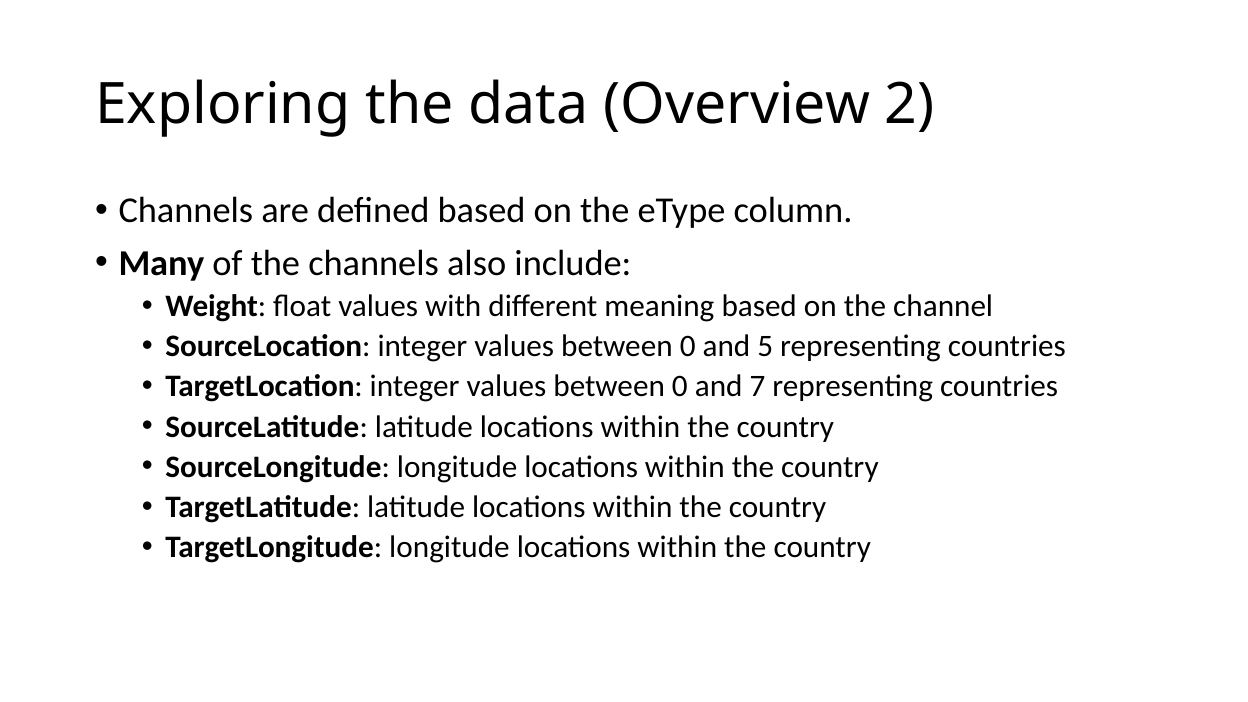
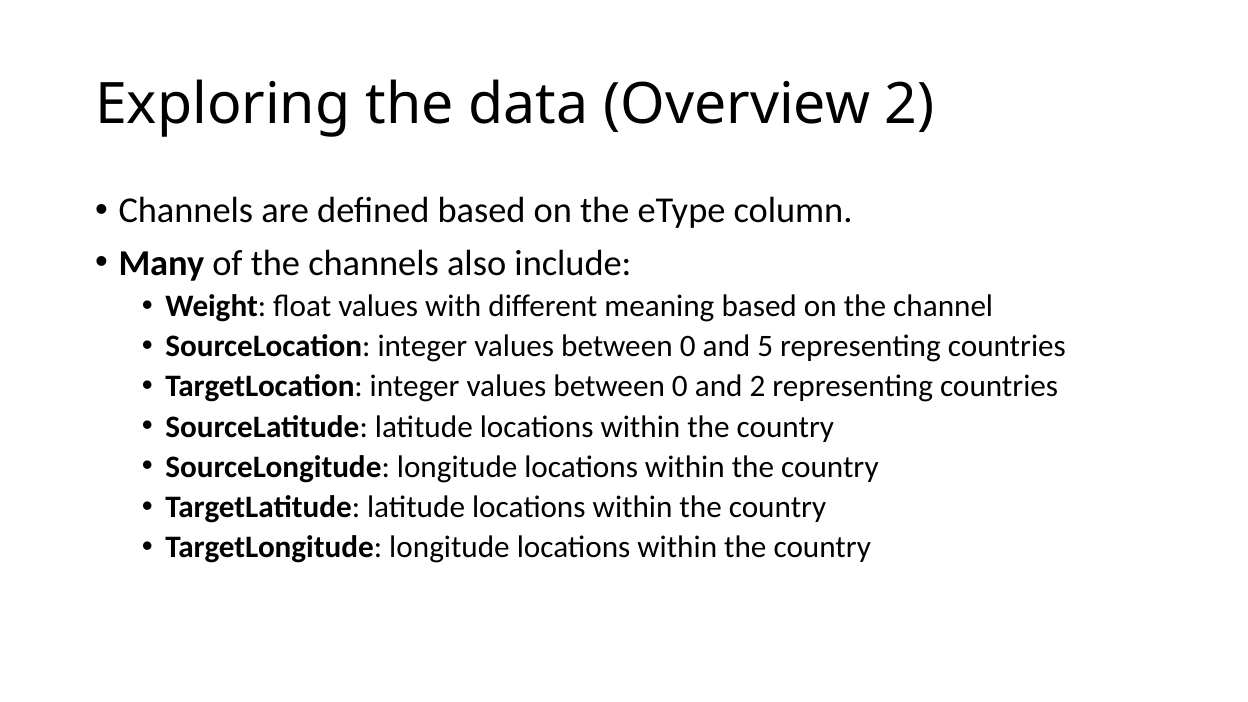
and 7: 7 -> 2 (758, 387)
